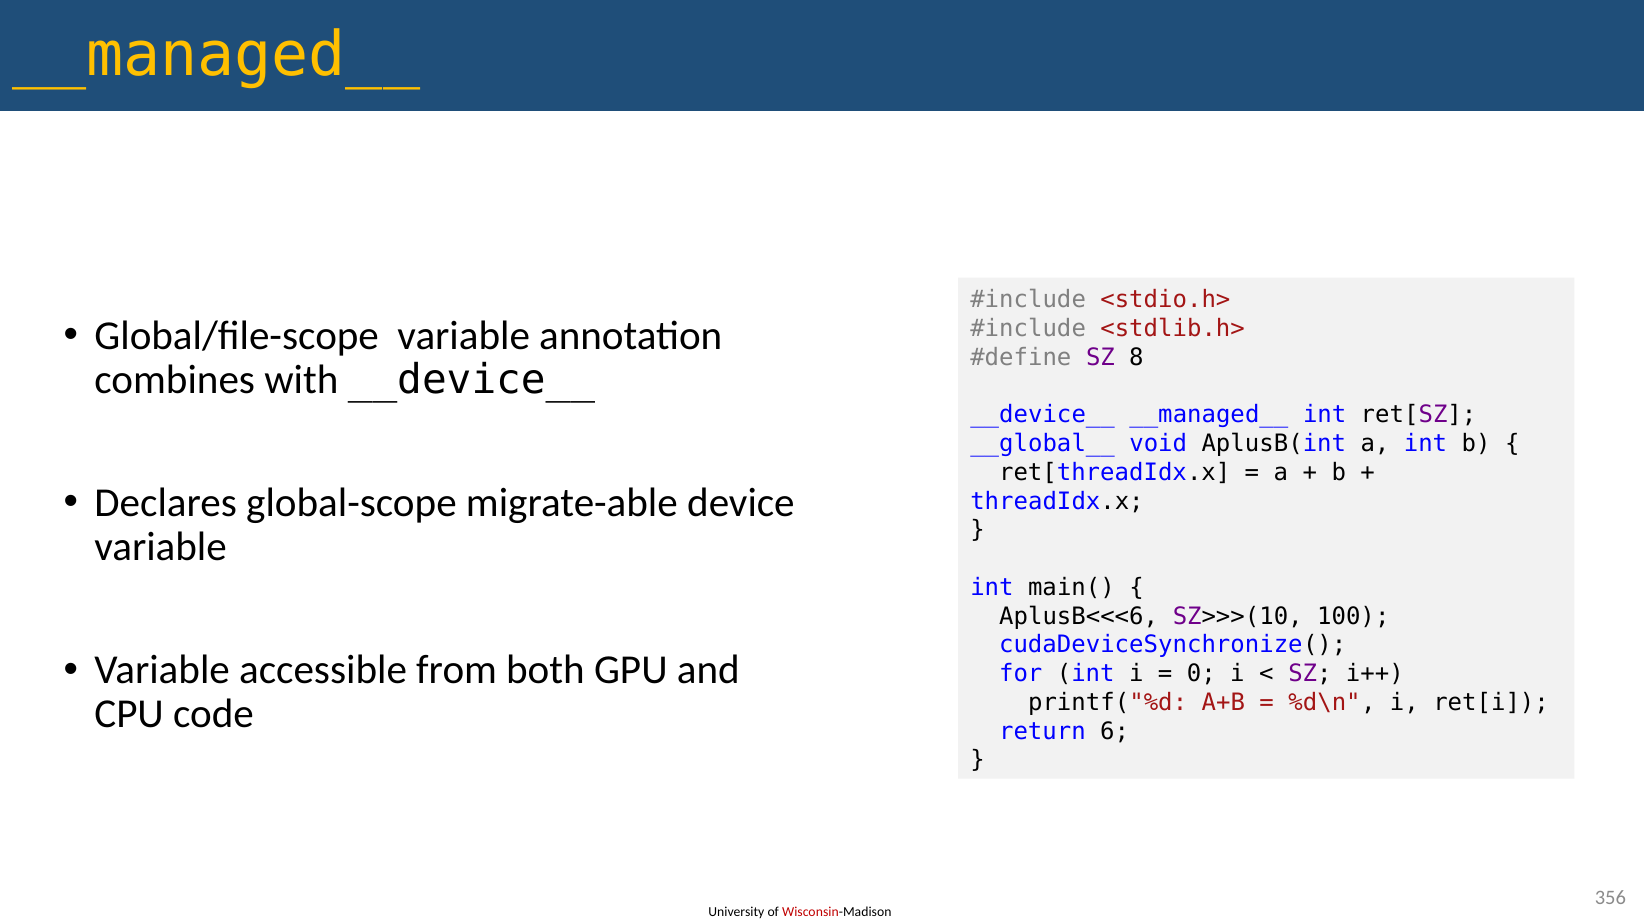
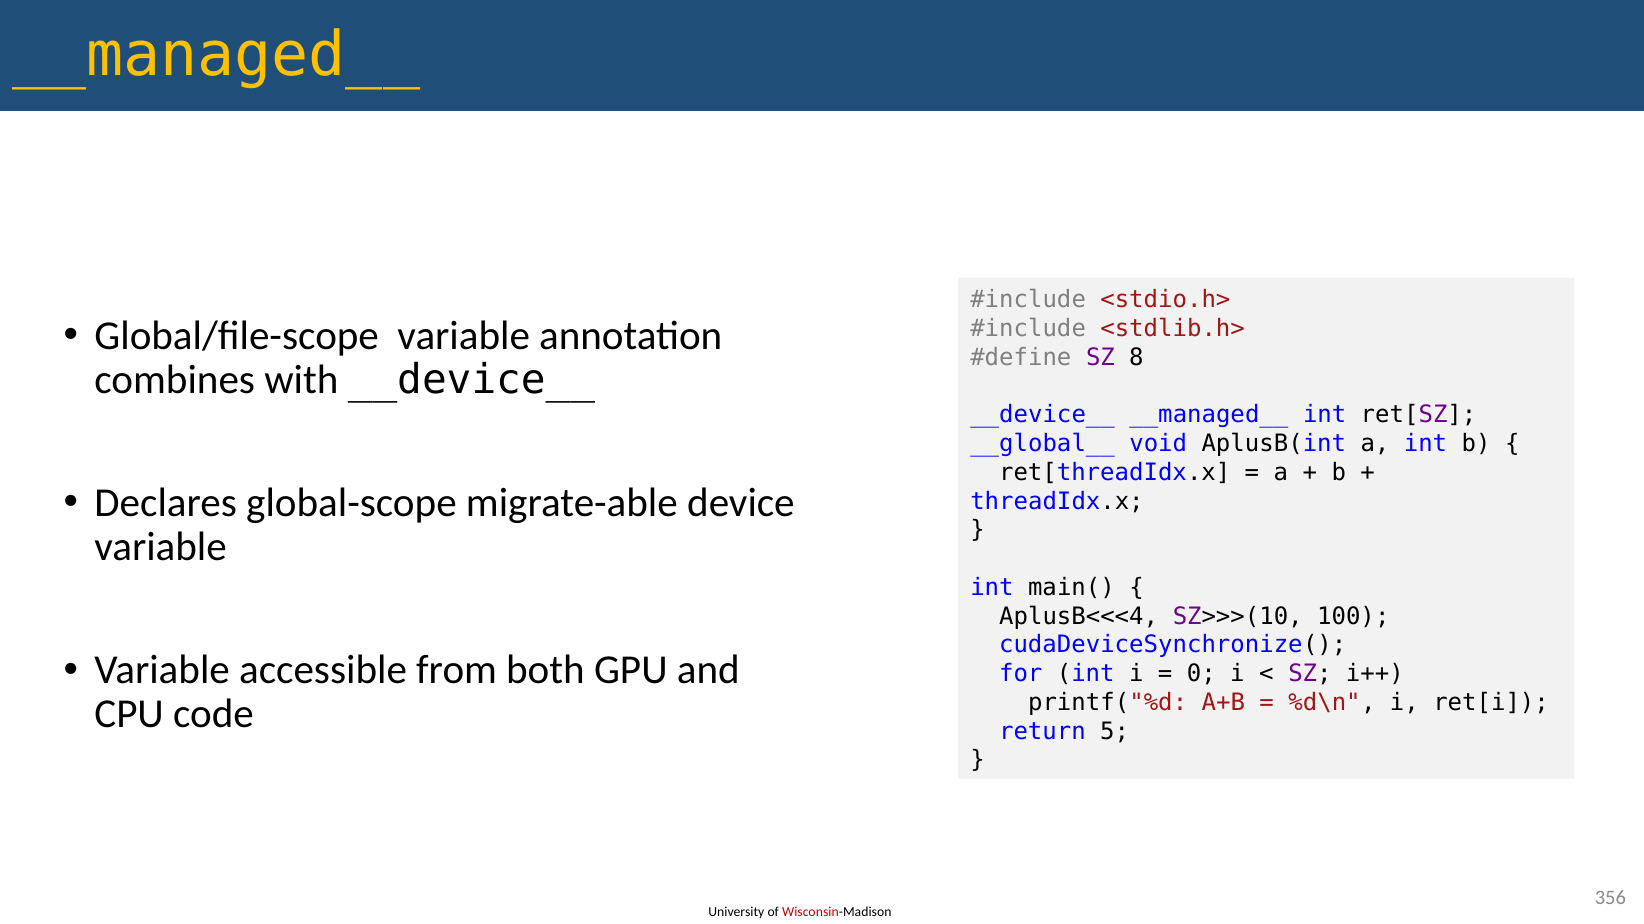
AplusB<<<6: AplusB<<<6 -> AplusB<<<4 (1079, 617)
6: 6 -> 5 (1115, 732)
